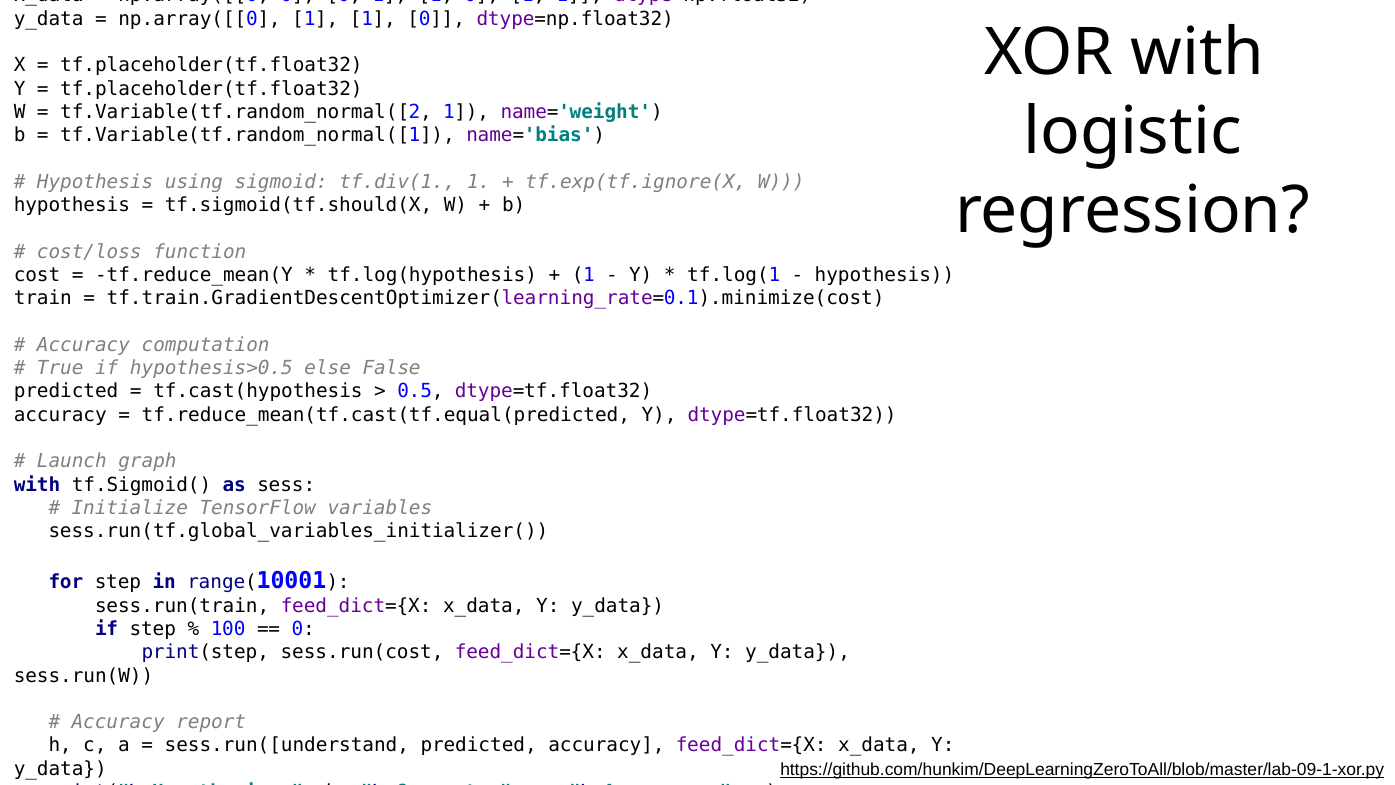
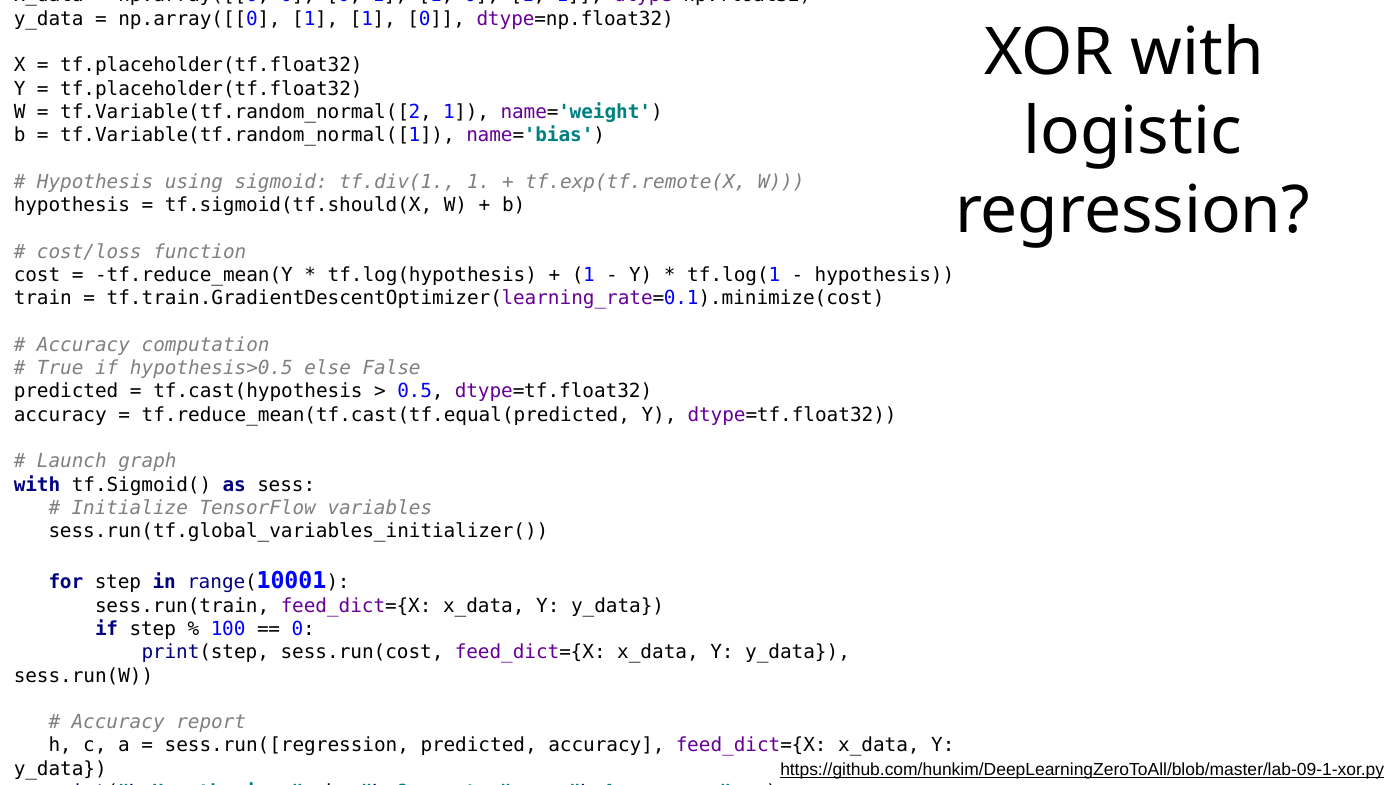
tf.exp(tf.ignore(X: tf.exp(tf.ignore(X -> tf.exp(tf.remote(X (636, 182)
sess.run([understand: sess.run([understand -> sess.run([regression (287, 745)
